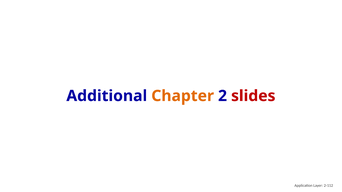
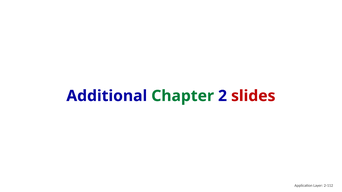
Chapter colour: orange -> green (183, 96)
